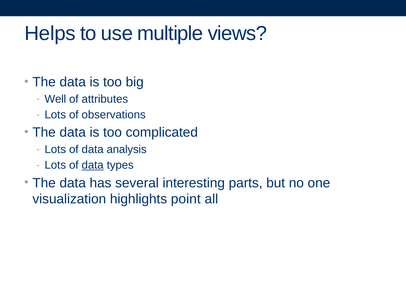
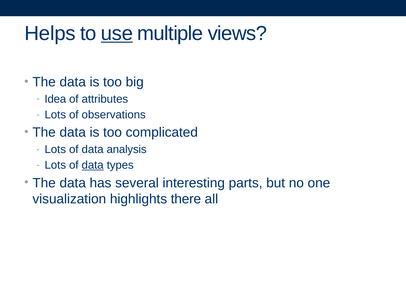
use underline: none -> present (117, 34)
Well: Well -> Idea (55, 99)
point: point -> there (186, 199)
